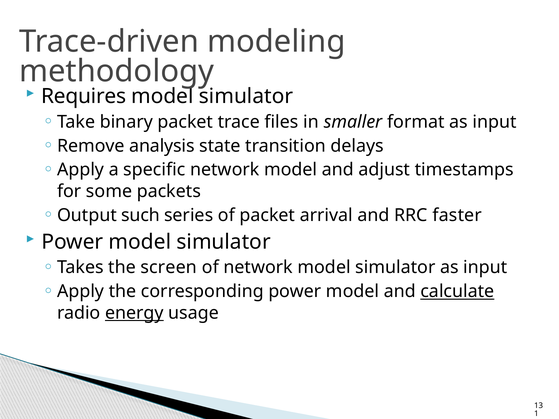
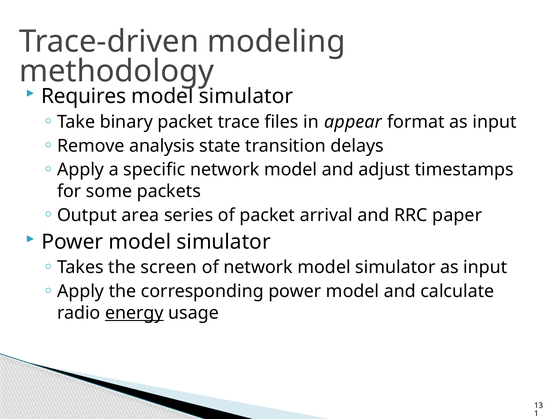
smaller: smaller -> appear (353, 122)
such: such -> area (140, 215)
faster: faster -> paper (457, 215)
calculate underline: present -> none (457, 292)
